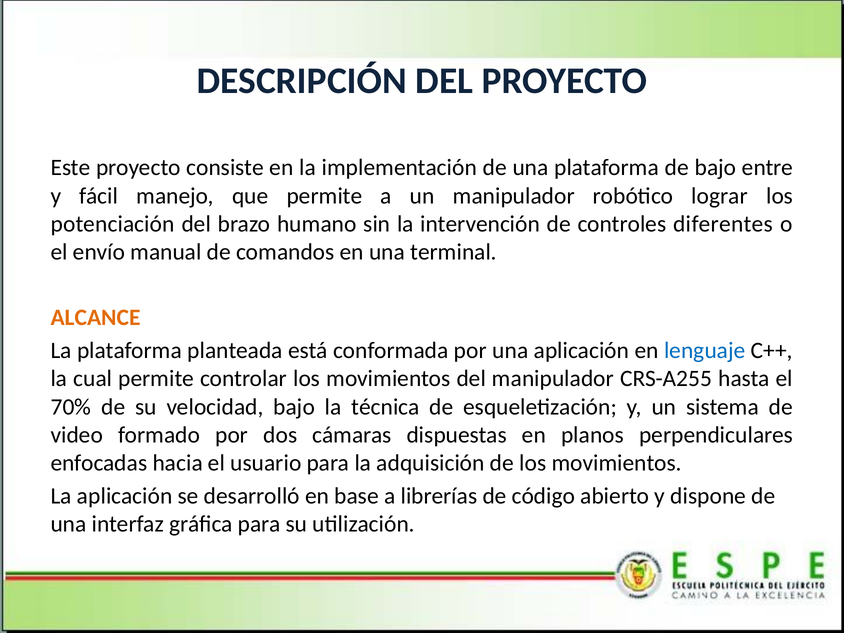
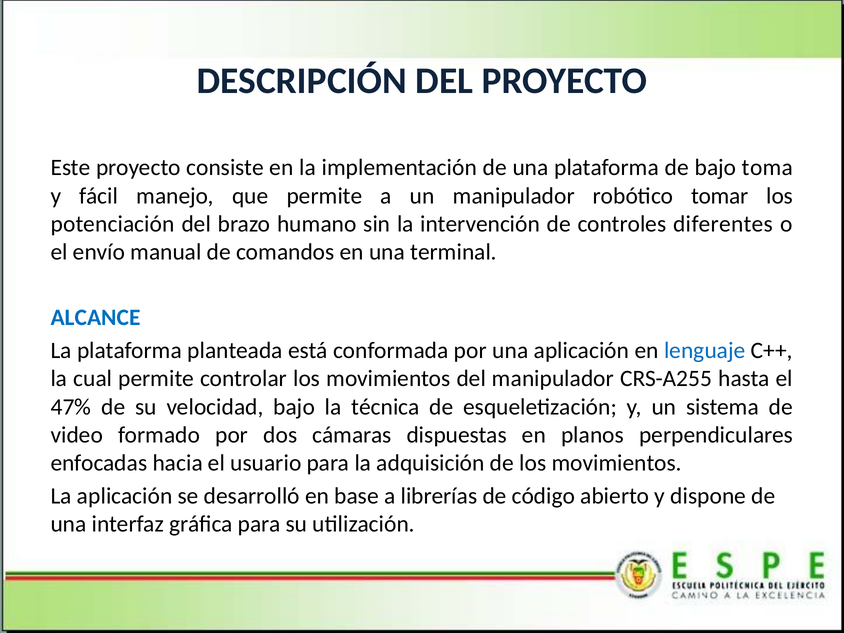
entre: entre -> toma (767, 168)
lograr: lograr -> tomar (720, 196)
ALCANCE colour: orange -> blue (96, 318)
70%: 70% -> 47% (71, 407)
